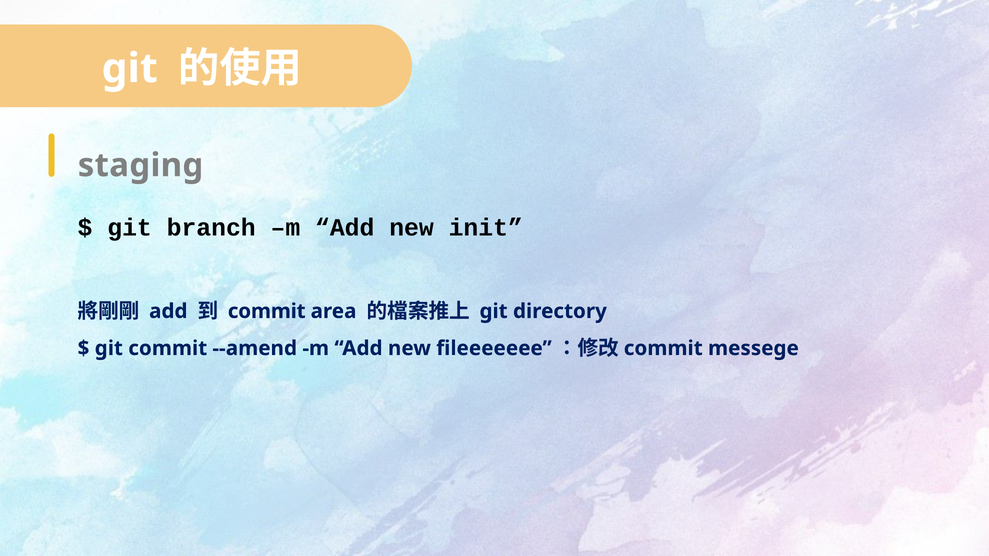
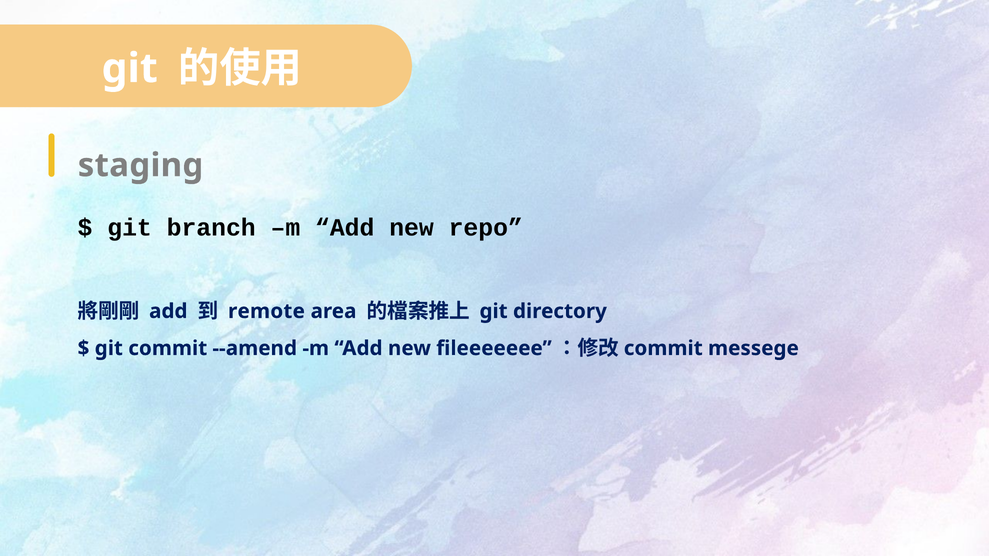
init: init -> repo (486, 228)
commit: commit -> remote (266, 311)
